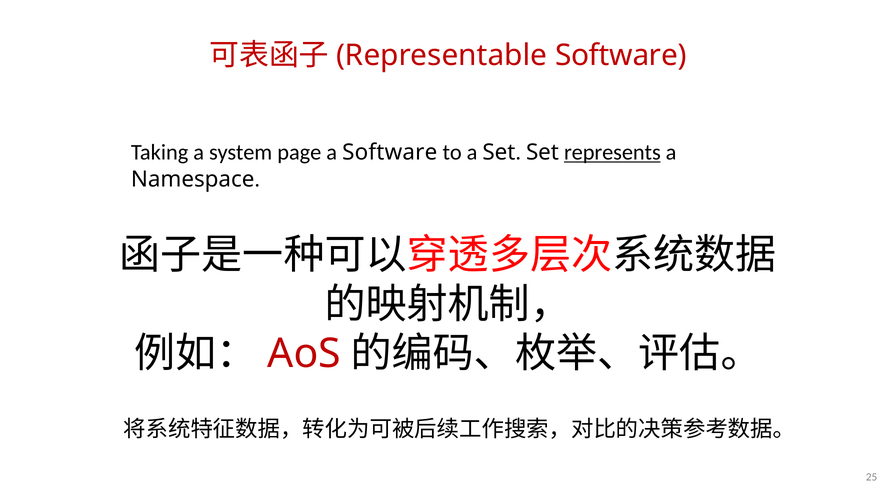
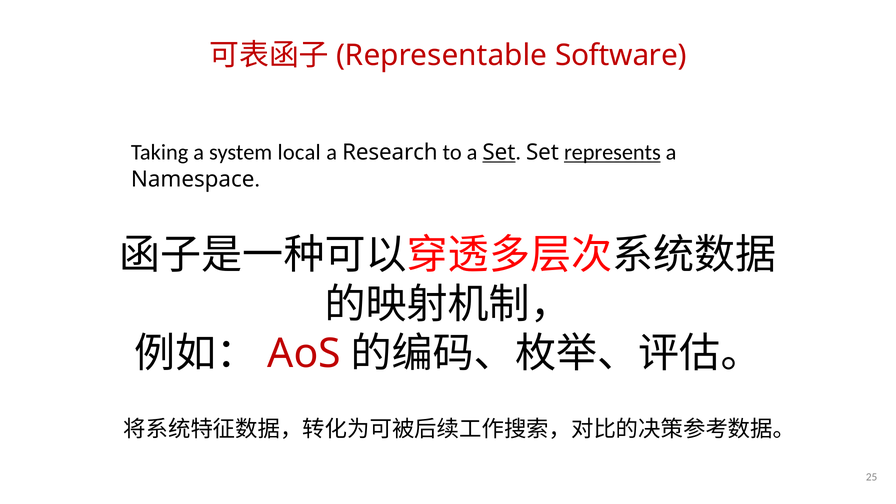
page: page -> local (299, 152)
a Software: Software -> Research (390, 152)
Set underline: none -> present (499, 152)
